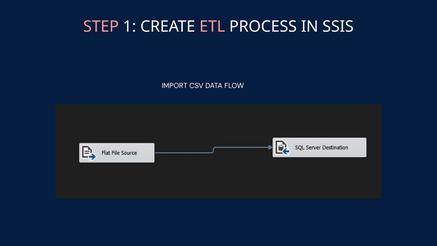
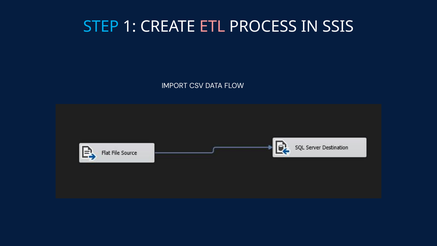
STEP colour: pink -> light blue (101, 27)
